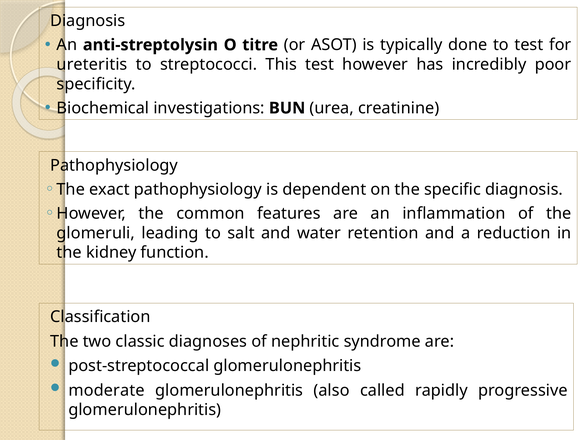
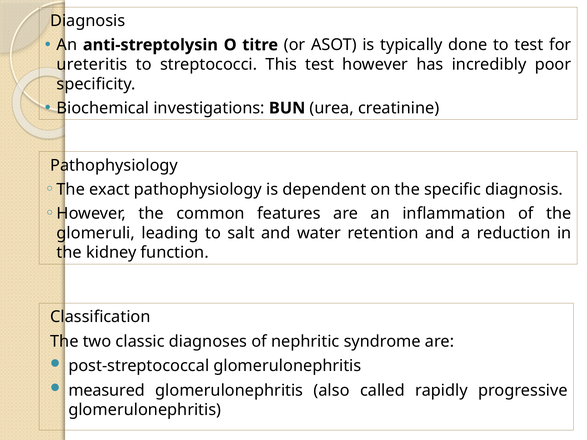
moderate: moderate -> measured (107, 391)
